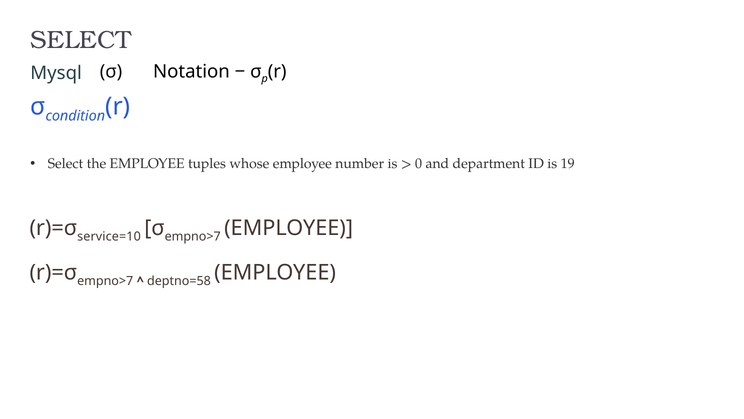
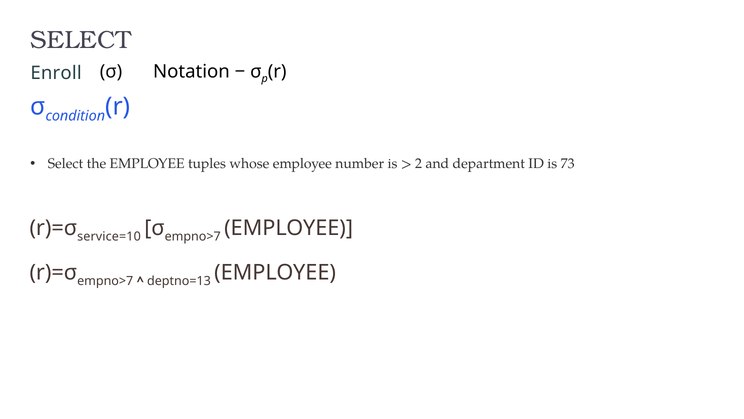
Mysql: Mysql -> Enroll (56, 73)
0: 0 -> 2 (419, 164)
19: 19 -> 73 (568, 164)
deptno=58: deptno=58 -> deptno=13 (179, 281)
